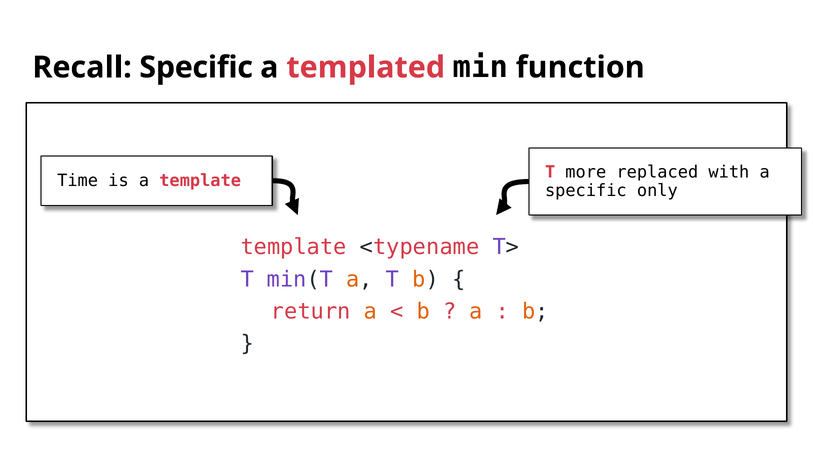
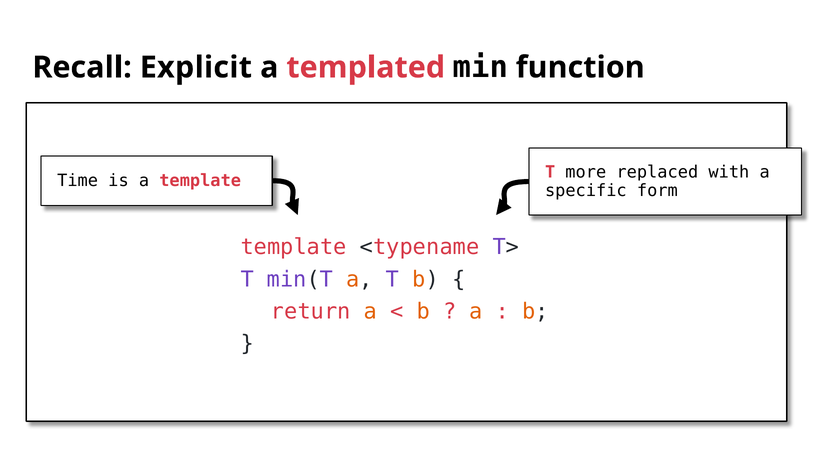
Recall Specific: Specific -> Explicit (196, 67)
only: only -> form (657, 191)
